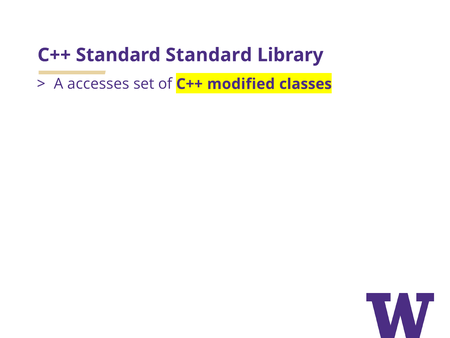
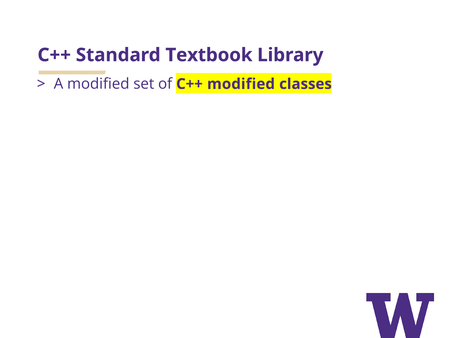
Standard Standard: Standard -> Textbook (209, 55)
A accesses: accesses -> modified (98, 84)
